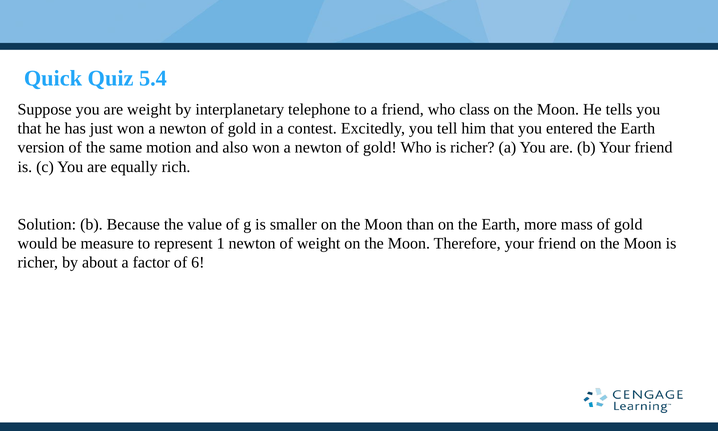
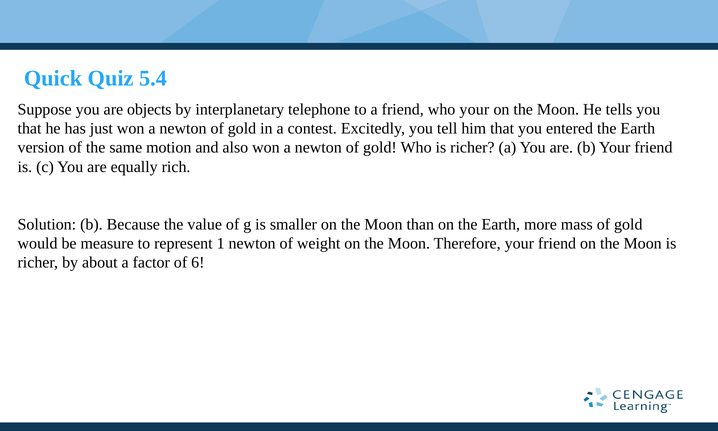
are weight: weight -> objects (149, 109)
who class: class -> your (474, 109)
